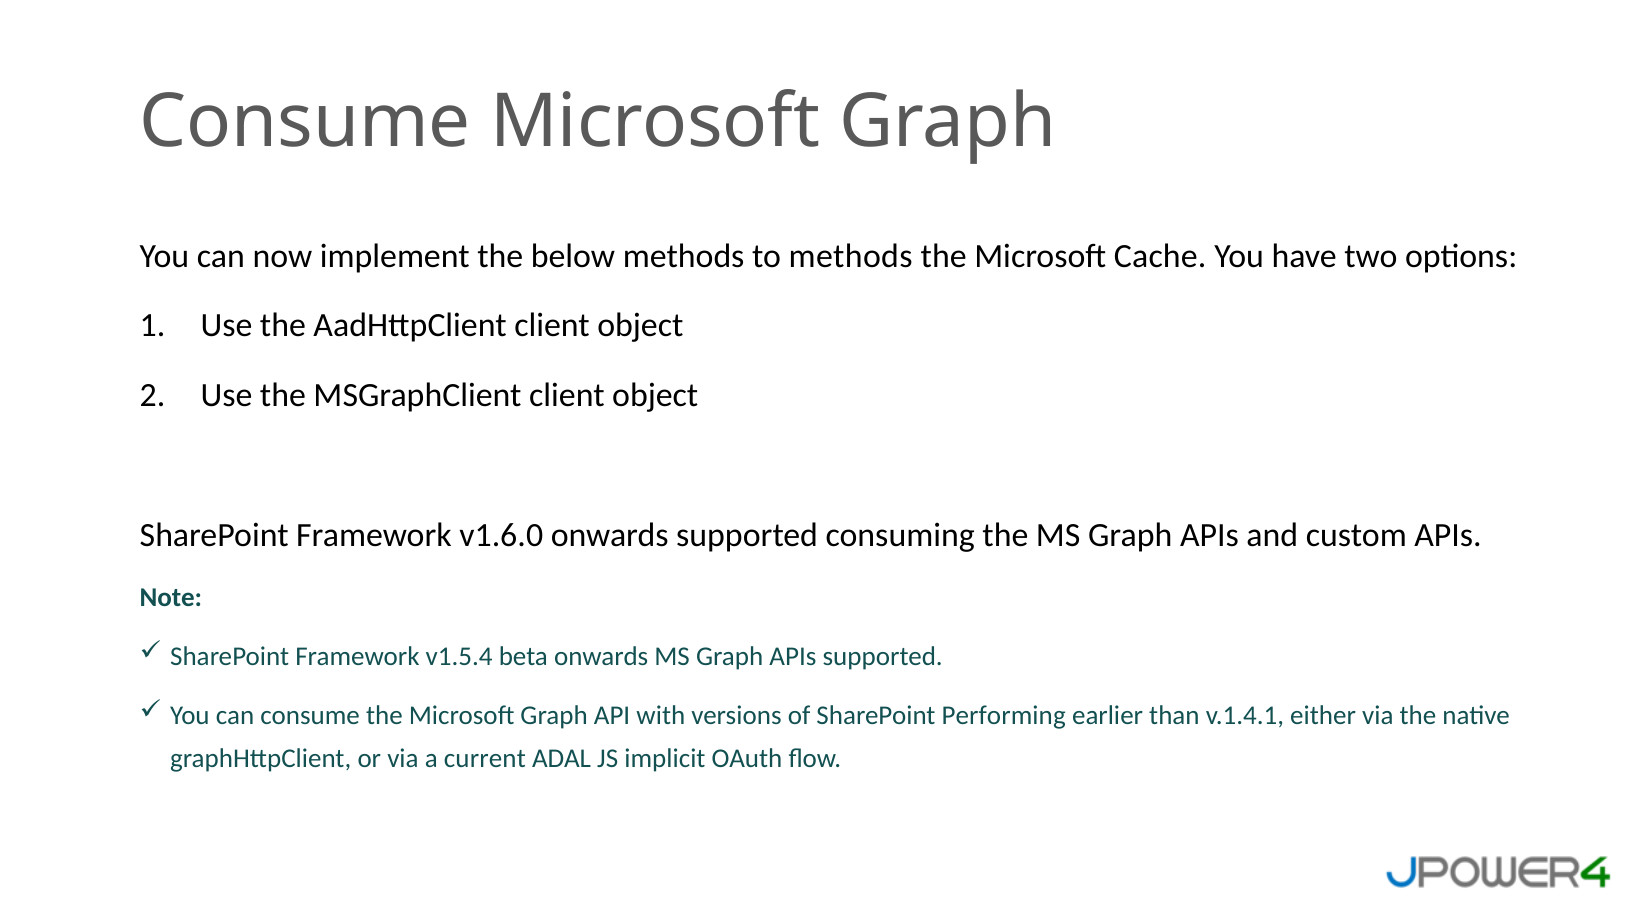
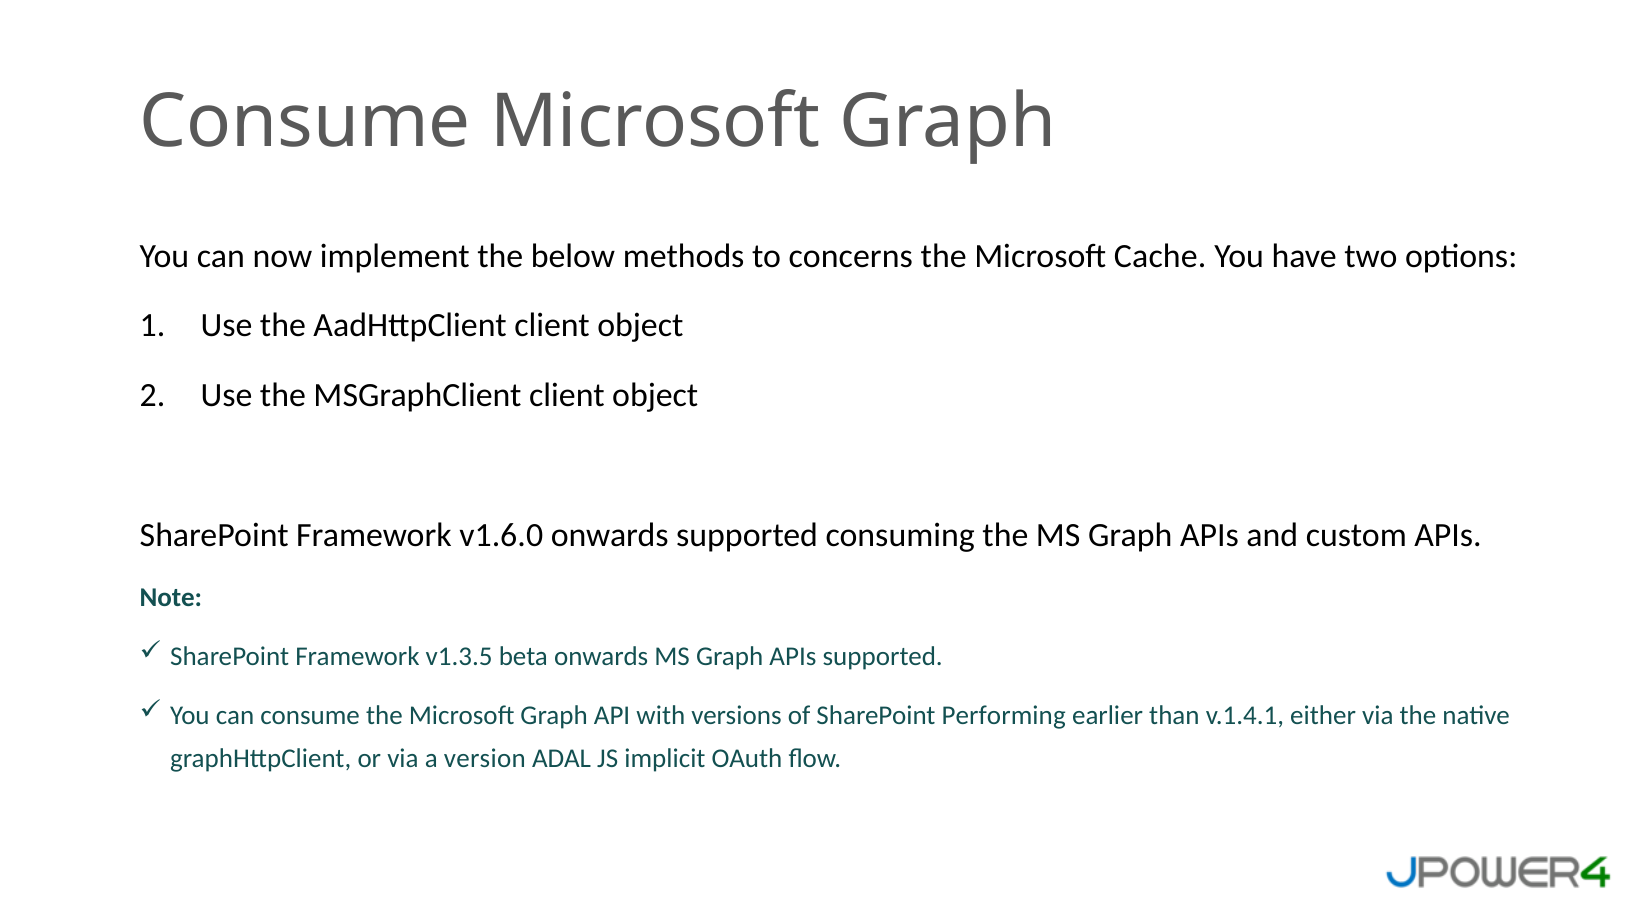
to methods: methods -> concerns (851, 256)
v1.5.4: v1.5.4 -> v1.3.5 (459, 657)
current: current -> version (485, 758)
